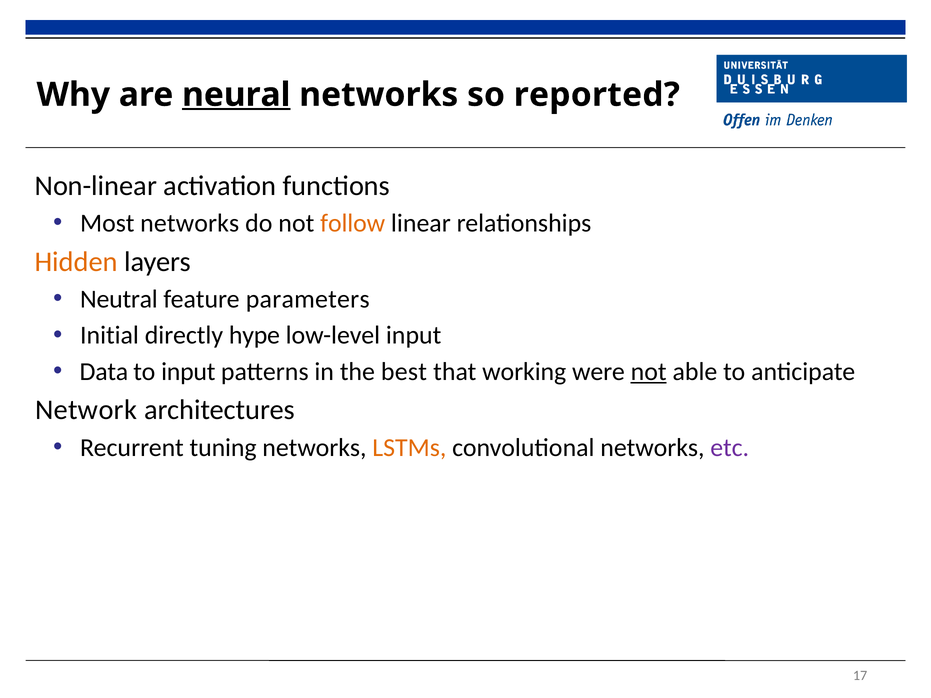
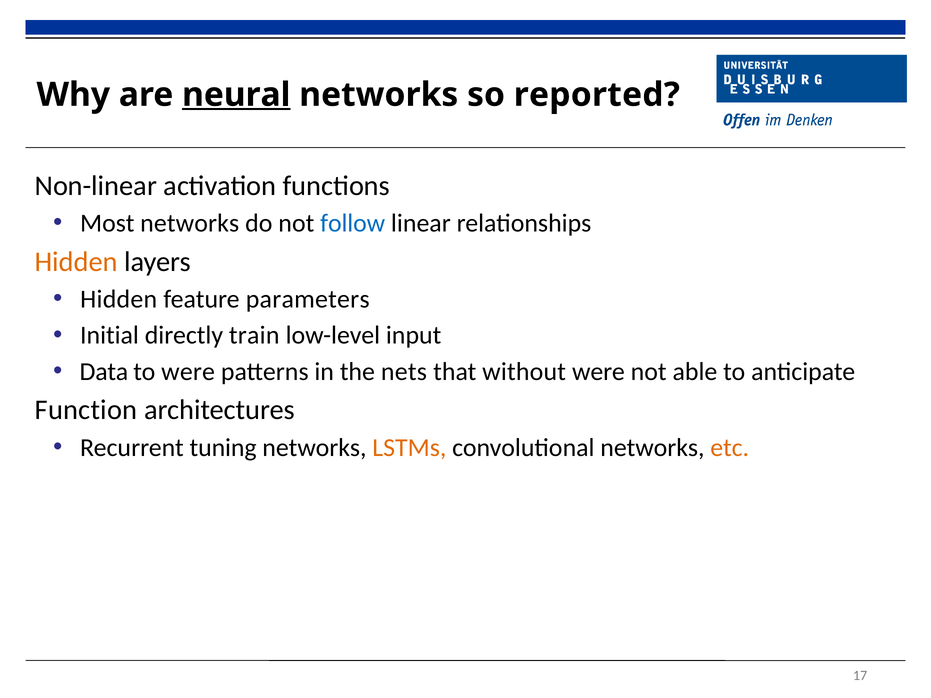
follow colour: orange -> blue (353, 223)
Neutral: Neutral -> Hidden (119, 299)
hype: hype -> train (254, 336)
to input: input -> were (188, 372)
best: best -> nets (404, 372)
working: working -> without (524, 372)
not underline: present -> none (649, 372)
Network: Network -> Function (86, 410)
etc colour: purple -> orange (730, 448)
